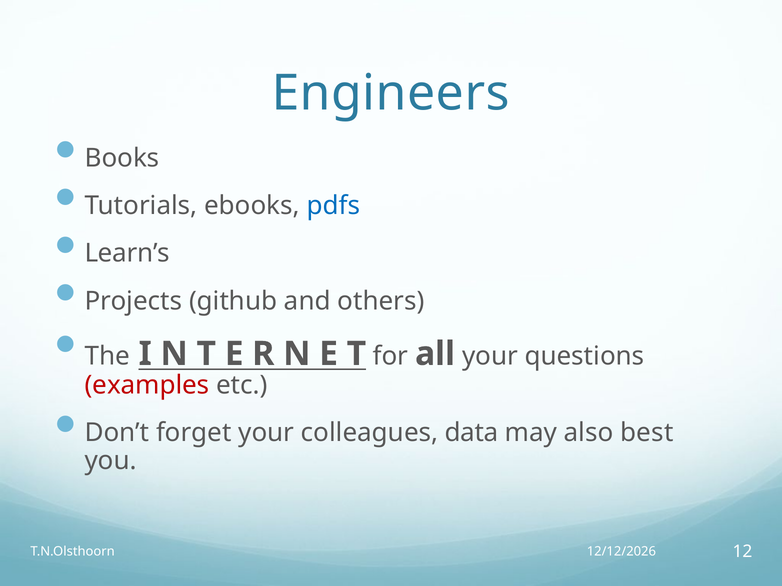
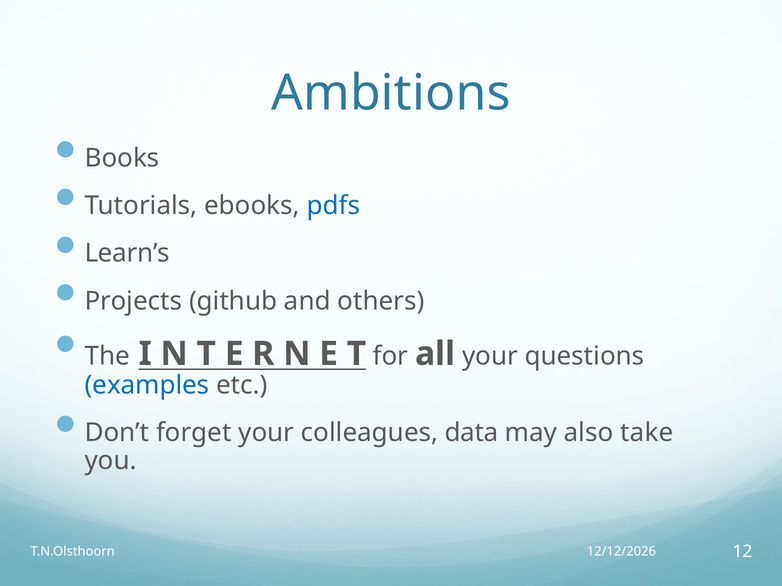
Engineers: Engineers -> Ambitions (391, 93)
examples colour: red -> blue (147, 385)
best: best -> take (647, 433)
